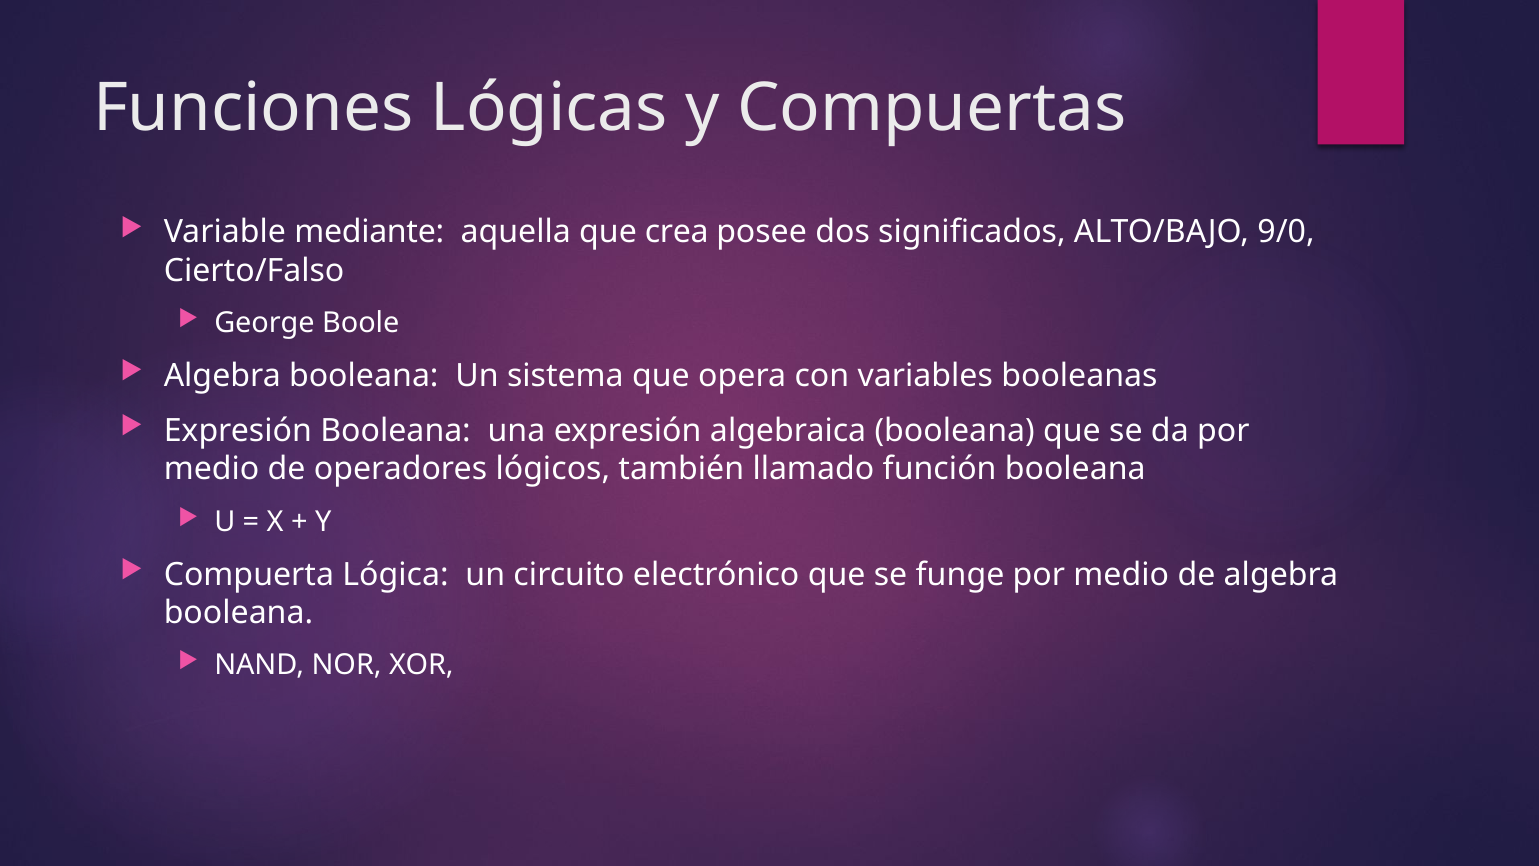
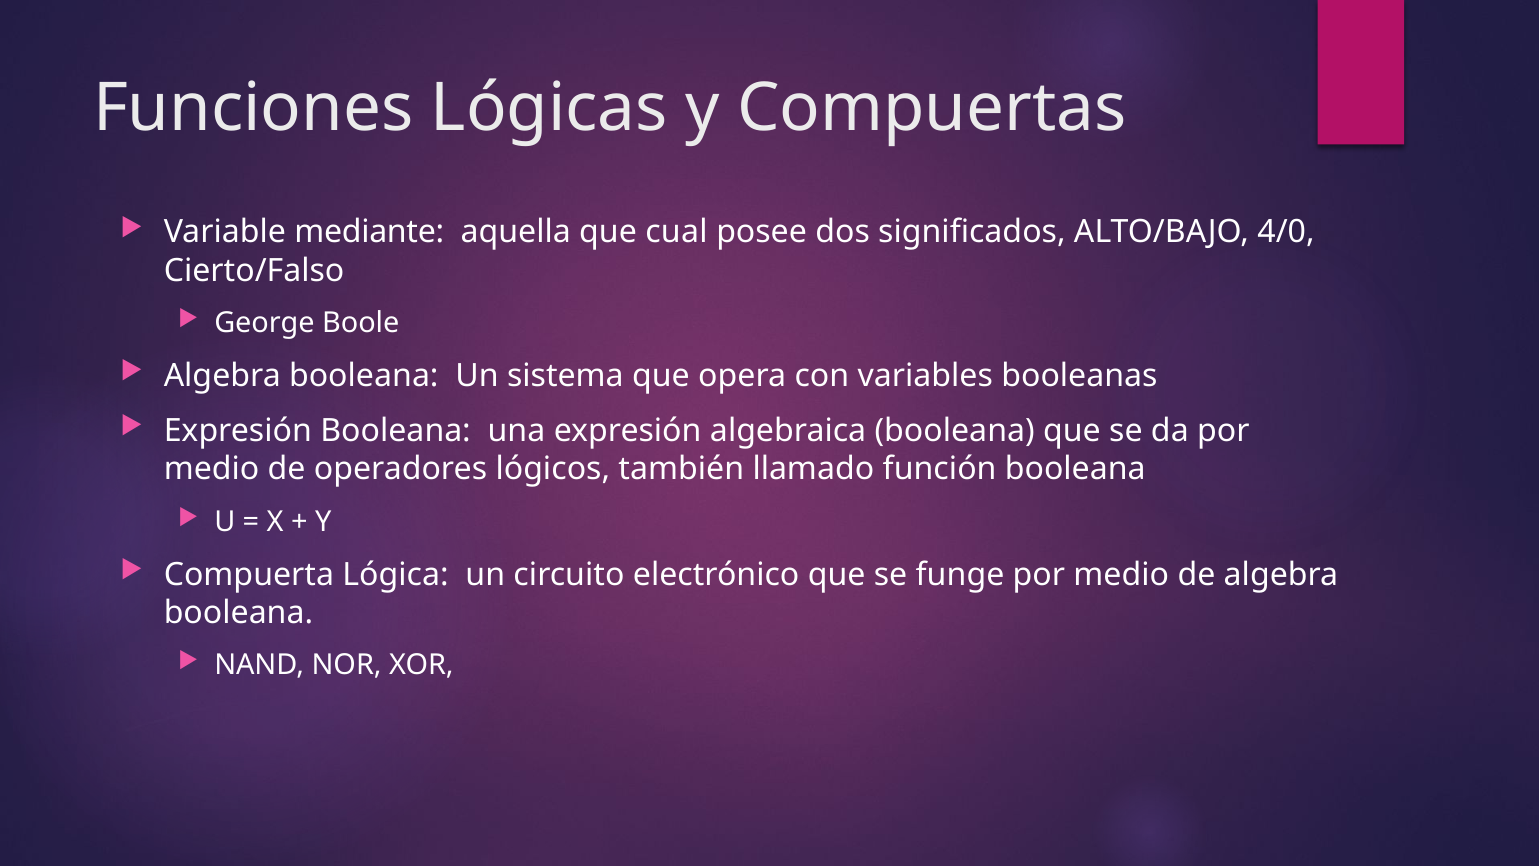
crea: crea -> cual (676, 232)
9/0: 9/0 -> 4/0 (1286, 232)
